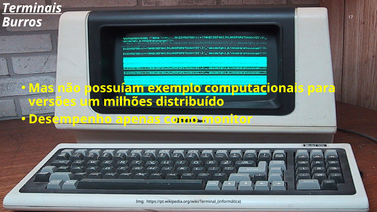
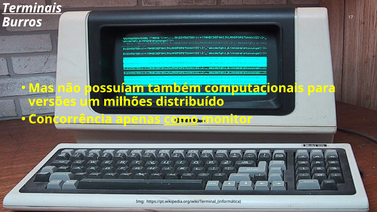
exemplo: exemplo -> também (174, 88)
Desempenho: Desempenho -> Concorrência (70, 119)
como underline: none -> present (181, 119)
